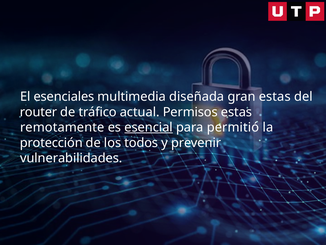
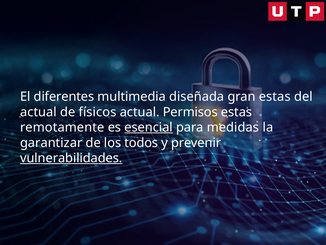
esenciales: esenciales -> diferentes (64, 96)
router: router -> actual (38, 112)
tráfico: tráfico -> físicos (97, 112)
permitió: permitió -> medidas (233, 127)
protección: protección -> garantizar (51, 142)
vulnerabilidades underline: none -> present (71, 158)
